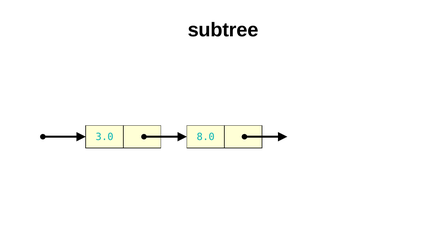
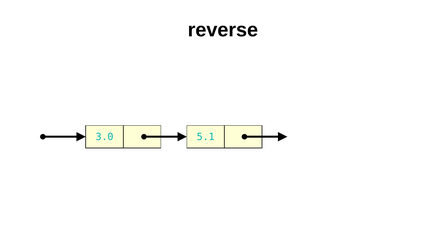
subtree: subtree -> reverse (223, 30)
8.0: 8.0 -> 5.1 (206, 137)
